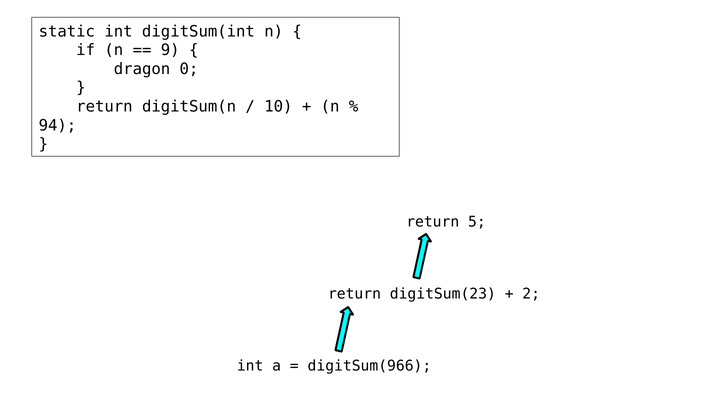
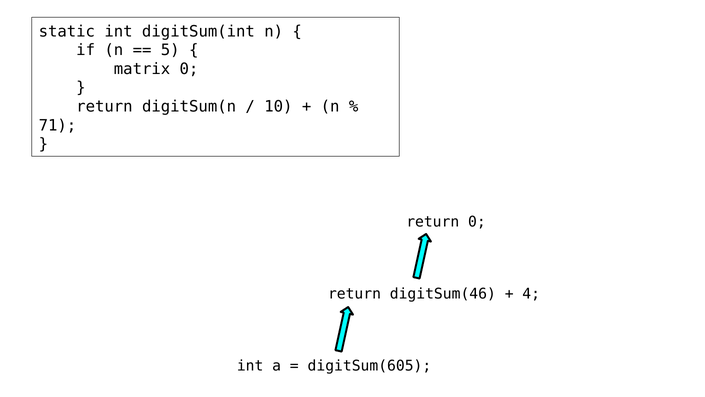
9: 9 -> 5 (170, 50)
dragon: dragon -> matrix (142, 69)
94: 94 -> 71 (57, 125)
return 5: 5 -> 0 (477, 222)
digitSum(23: digitSum(23 -> digitSum(46 (443, 294)
2: 2 -> 4 (531, 294)
digitSum(966: digitSum(966 -> digitSum(605 (369, 366)
